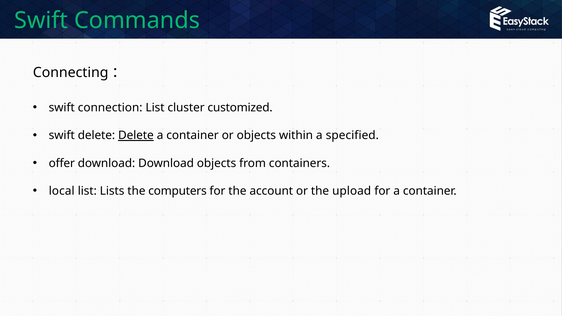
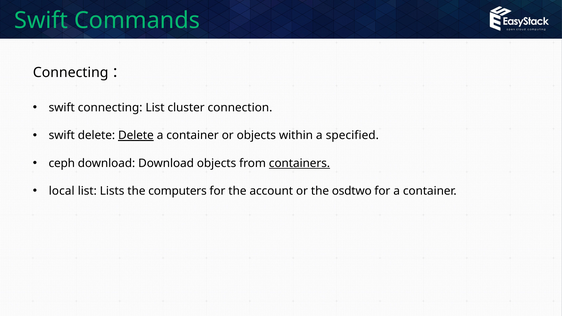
swift connection: connection -> connecting (110, 108)
customized: customized -> connection (240, 108)
offer: offer -> ceph (62, 163)
containers underline: none -> present (299, 163)
upload: upload -> osdtwo (352, 191)
